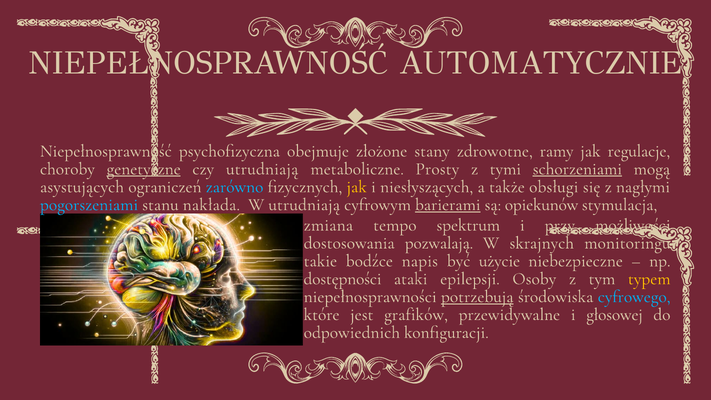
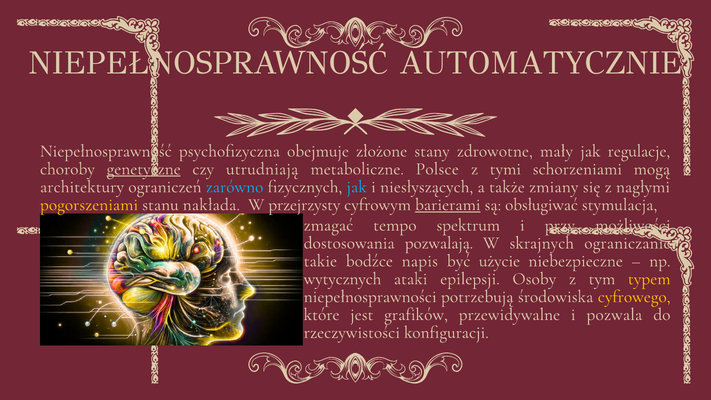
ramy: ramy -> mały (556, 151)
Prosty: Prosty -> Polsce (437, 169)
schorzeniami underline: present -> none (577, 169)
asystujących: asystujących -> architektury (82, 186)
jak colour: yellow -> light blue (357, 186)
obsługi: obsługi -> zmiany (554, 186)
pogorszeniami colour: light blue -> yellow (89, 204)
W utrudniają: utrudniają -> przejrzysty (304, 204)
opiekunów: opiekunów -> obsługiwać (542, 204)
zmiana: zmiana -> zmagać (328, 225)
monitoringu: monitoringu -> ograniczanie (627, 243)
dostępności: dostępności -> wytycznych (343, 278)
potrzebują underline: present -> none (477, 296)
cyfrowego colour: light blue -> yellow (634, 296)
głosowej: głosowej -> pozwala (614, 314)
odpowiednich: odpowiednich -> rzeczywistości (352, 332)
